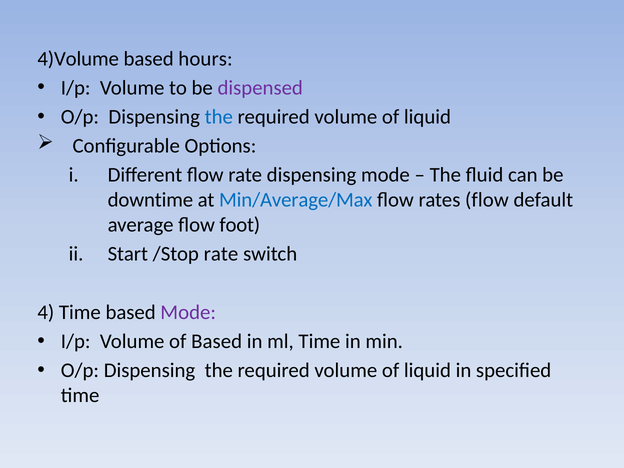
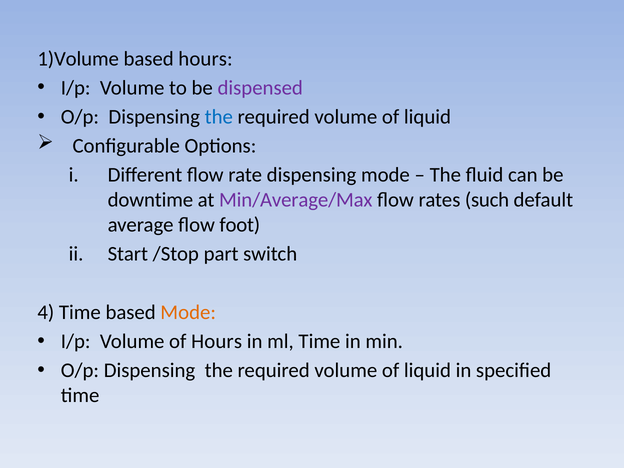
4)Volume: 4)Volume -> 1)Volume (78, 59)
Min/Average/Max colour: blue -> purple (296, 200)
rates flow: flow -> such (487, 200)
/Stop rate: rate -> part (221, 254)
Mode colour: purple -> orange (188, 312)
of Based: Based -> Hours (217, 341)
